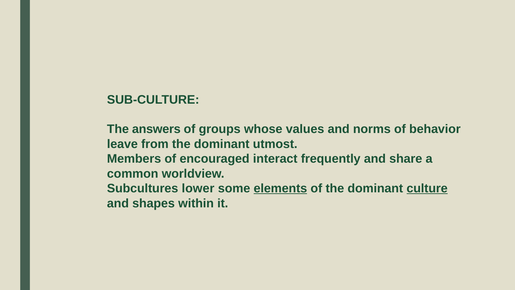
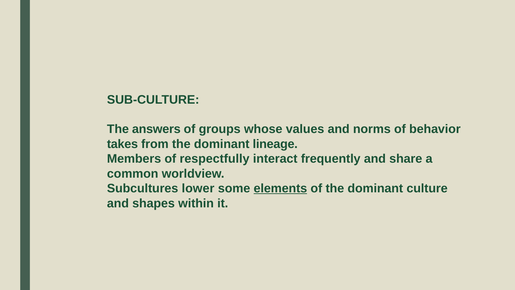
leave: leave -> takes (122, 144)
utmost: utmost -> lineage (275, 144)
encouraged: encouraged -> respectfully (215, 159)
culture underline: present -> none (427, 188)
